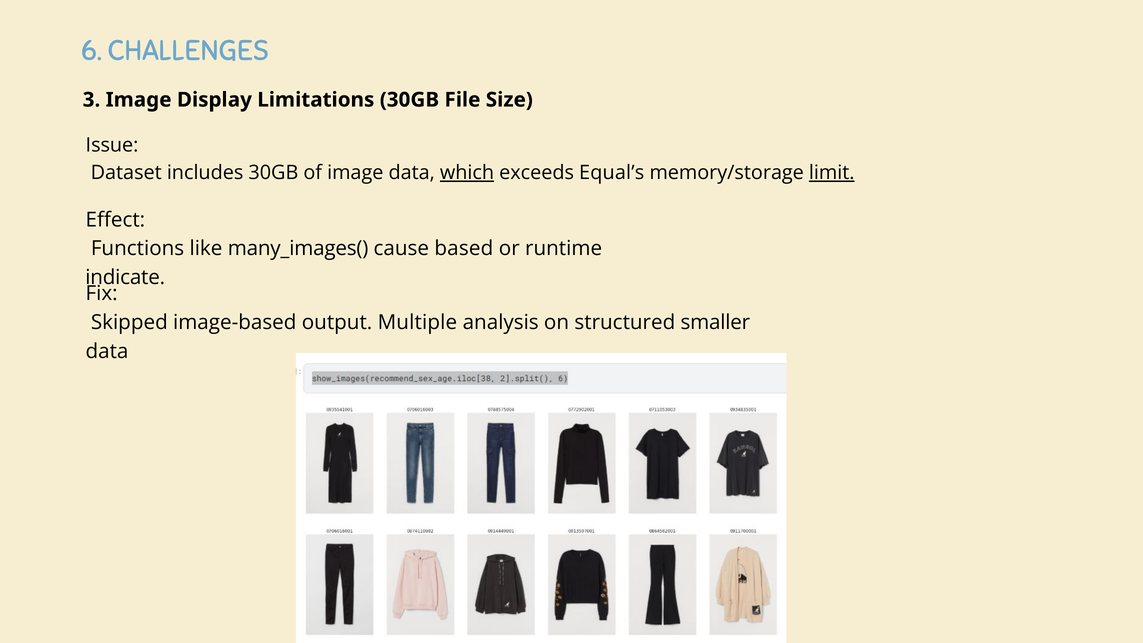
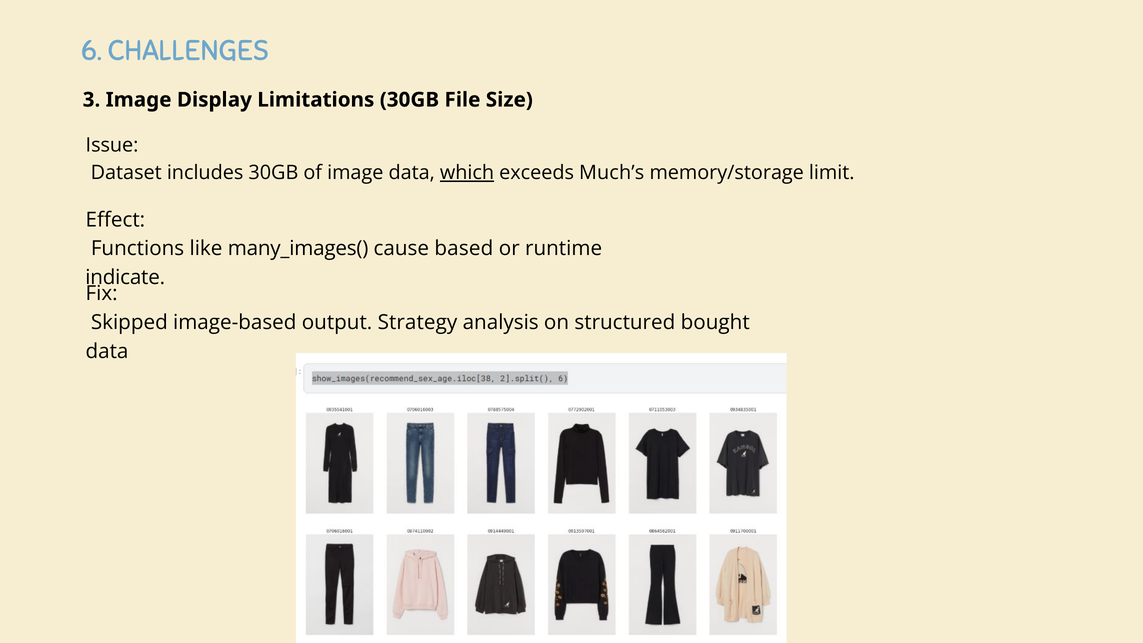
Equal’s: Equal’s -> Much’s (612, 173)
limit underline: present -> none (832, 173)
Multiple: Multiple -> Strategy (417, 322)
smaller: smaller -> bought (715, 322)
